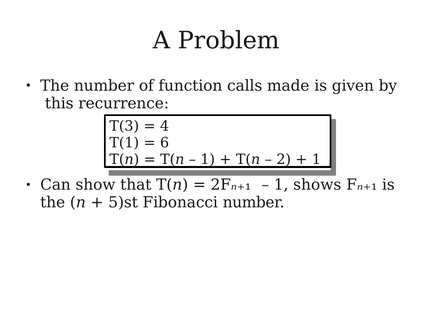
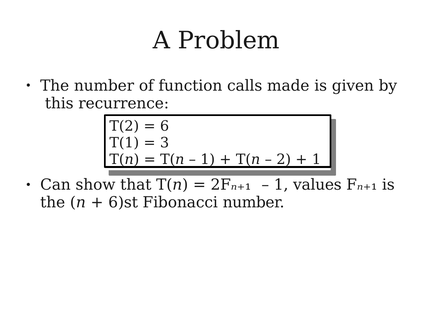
T(3: T(3 -> T(2 (124, 126)
4: 4 -> 6 (165, 126)
6: 6 -> 3 (165, 143)
shows: shows -> values (317, 184)
5)st: 5)st -> 6)st (123, 202)
